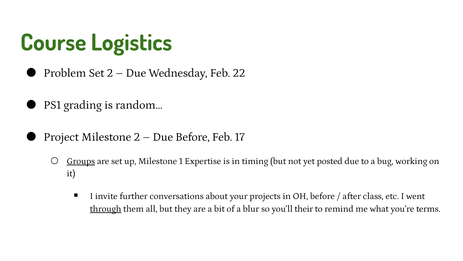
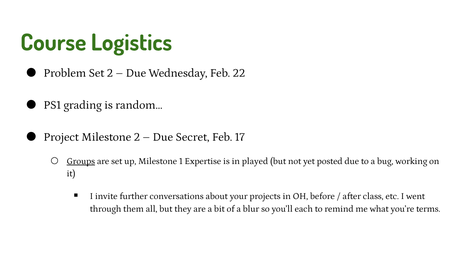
Due Before: Before -> Secret (193, 137)
timing: timing -> played (255, 161)
through underline: present -> none (106, 208)
their: their -> each (304, 208)
